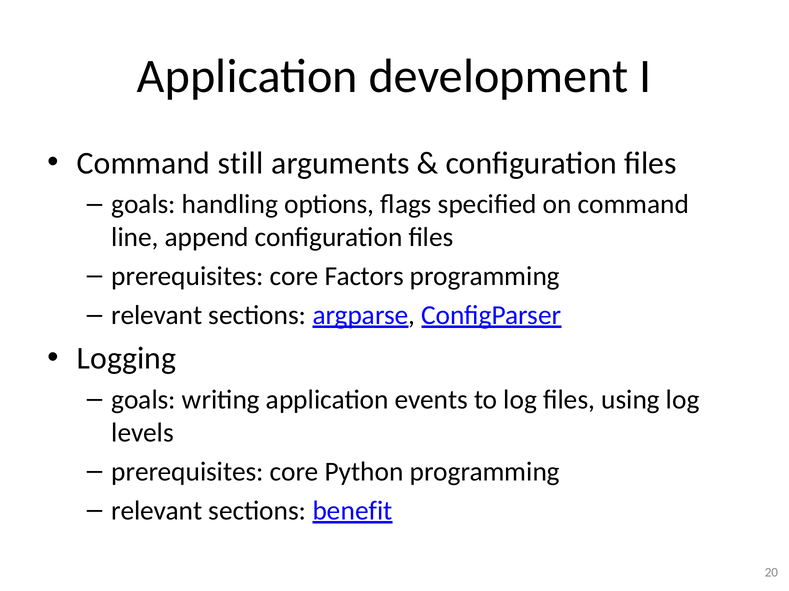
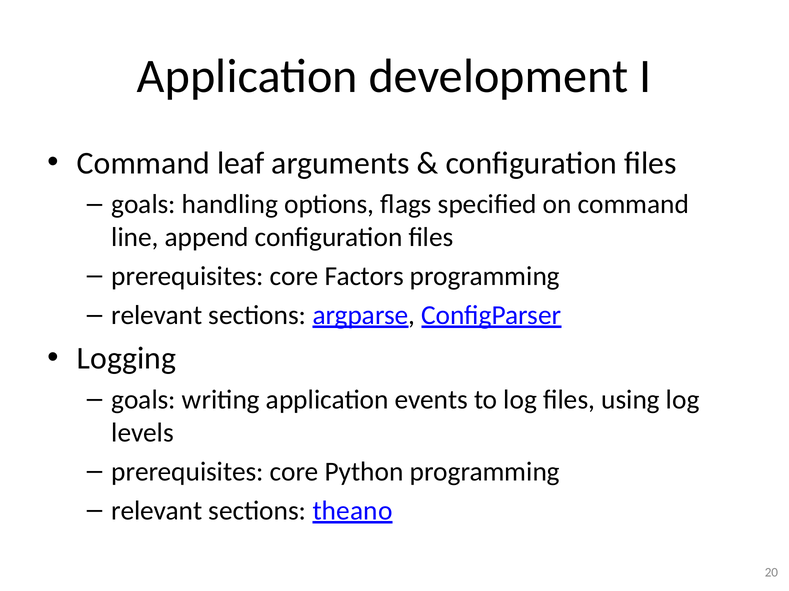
still: still -> leaf (241, 163)
benefit: benefit -> theano (352, 511)
